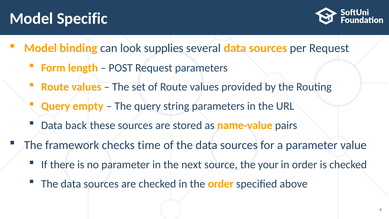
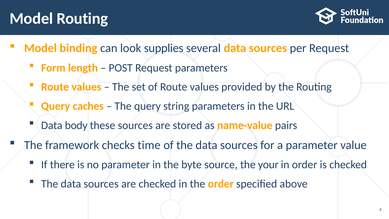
Model Specific: Specific -> Routing (82, 18)
empty: empty -> caches (88, 106)
back: back -> body (76, 125)
next: next -> byte (192, 164)
